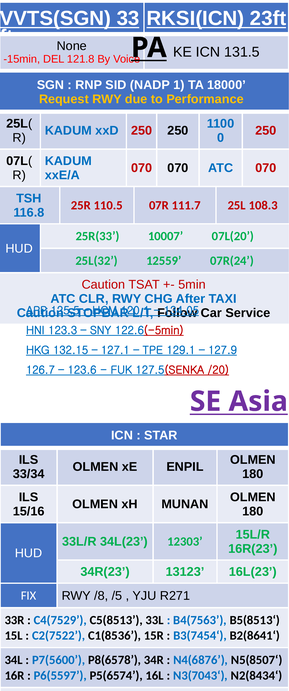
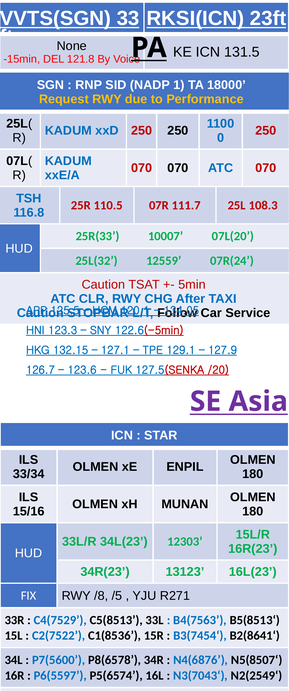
N2(8434‘: N2(8434‘ -> N2(2549‘ (256, 676)
